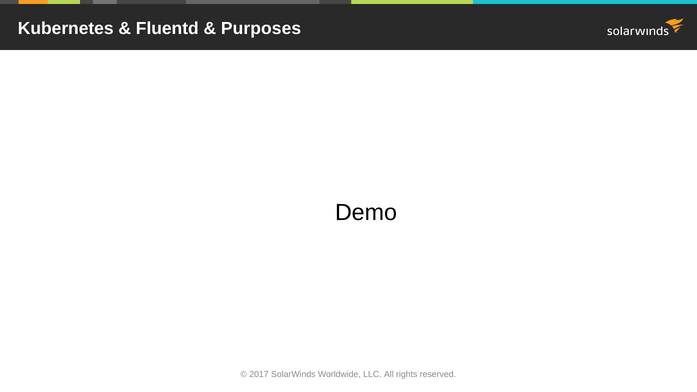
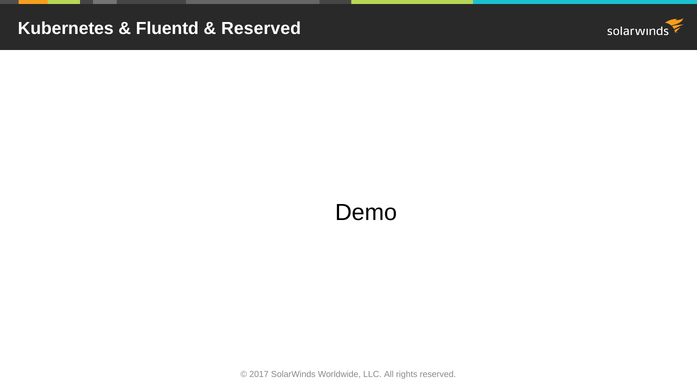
Purposes: Purposes -> Reserved (261, 28)
